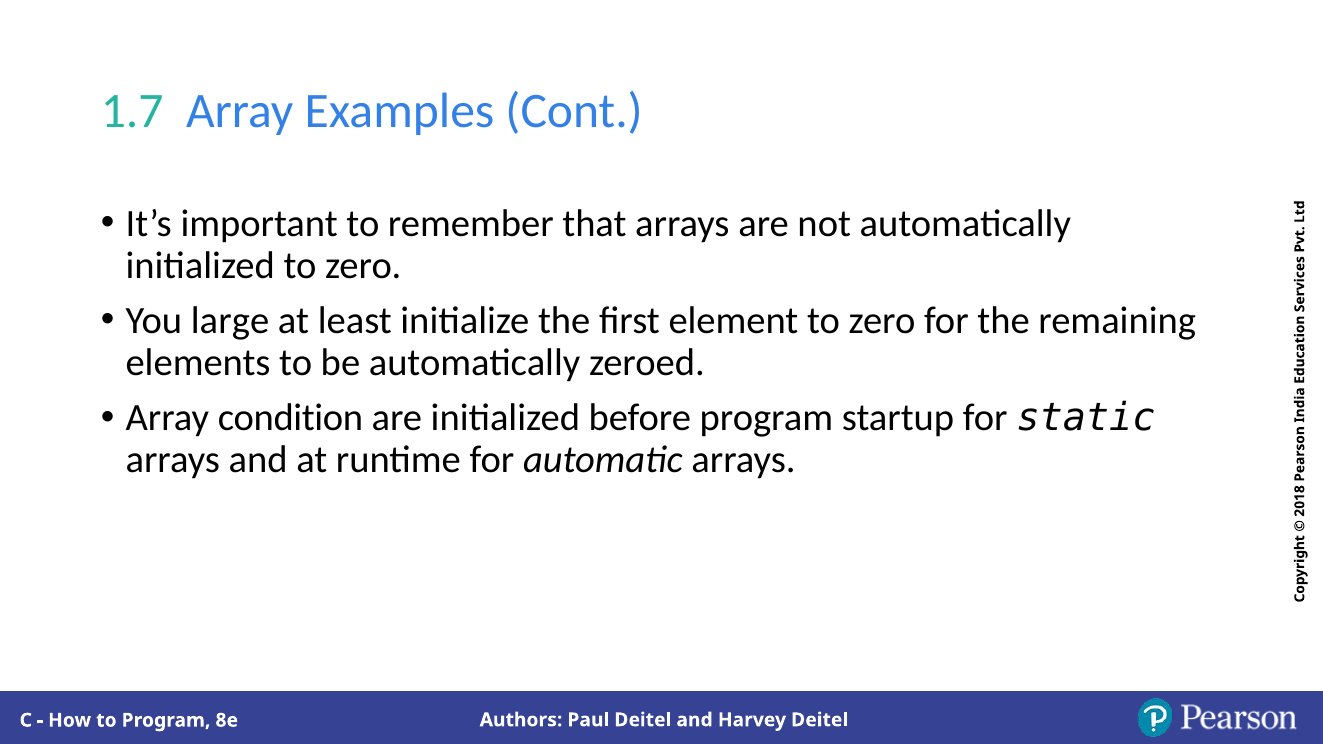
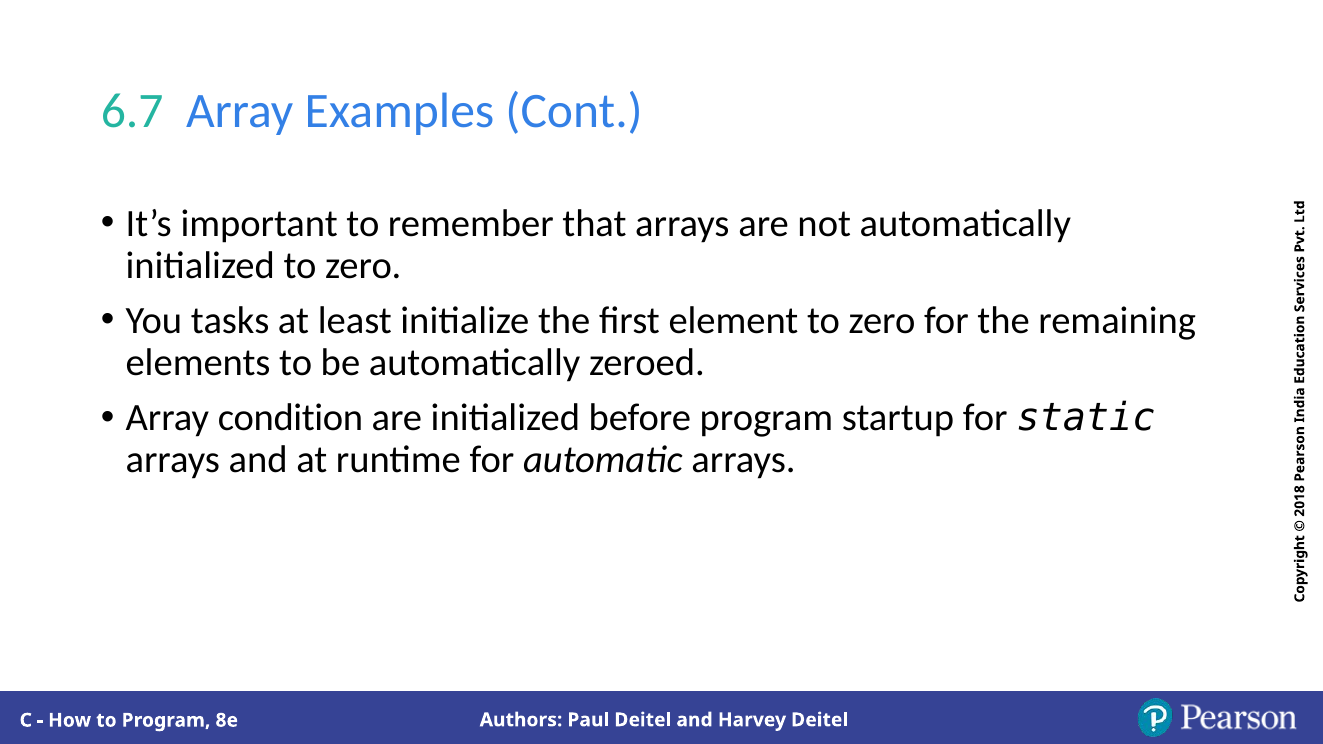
1.7: 1.7 -> 6.7 (132, 111)
large: large -> tasks (230, 321)
